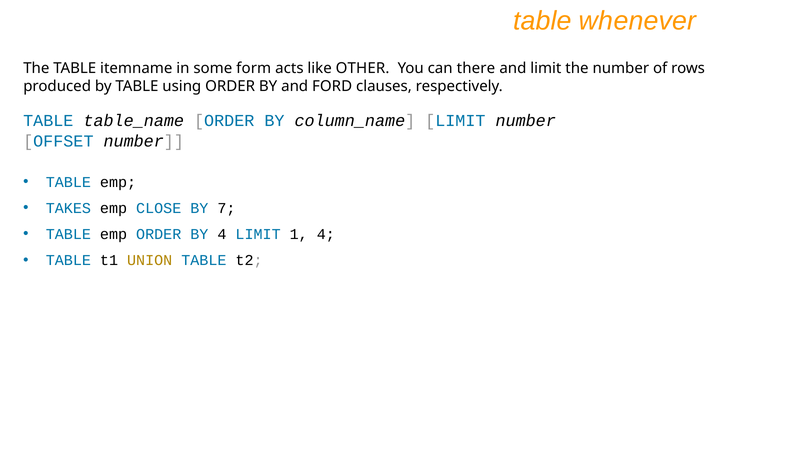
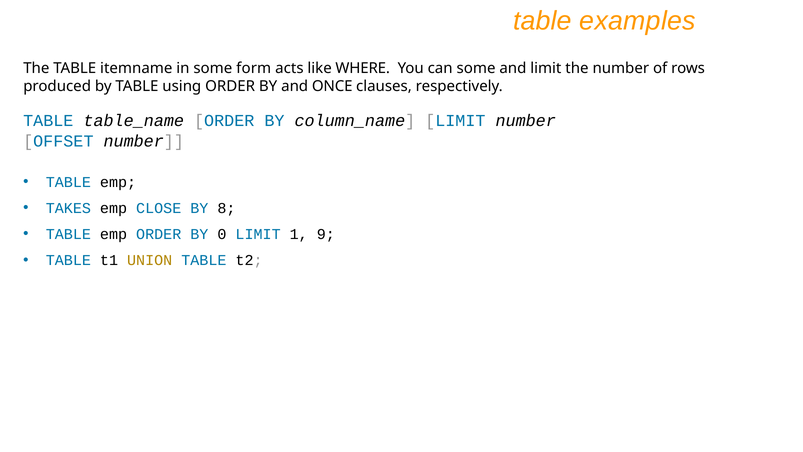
whenever: whenever -> examples (638, 21)
OTHER: OTHER -> WHERE (363, 68)
can there: there -> some (476, 68)
FORD: FORD -> ONCE (332, 86)
7: 7 -> 8 (226, 208)
BY 4: 4 -> 0 (222, 234)
1 4: 4 -> 9 (326, 234)
